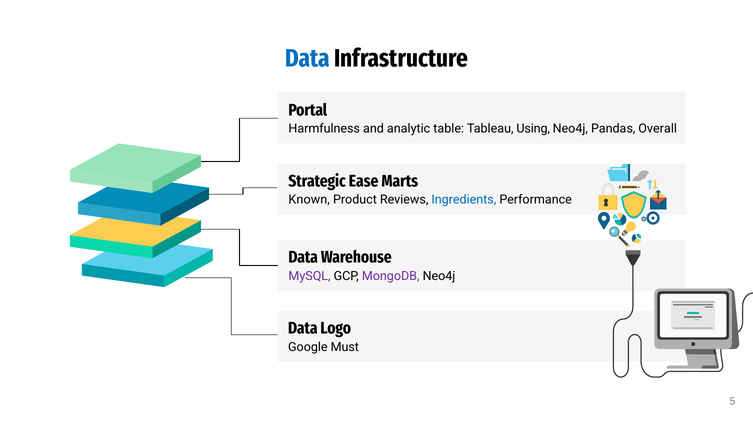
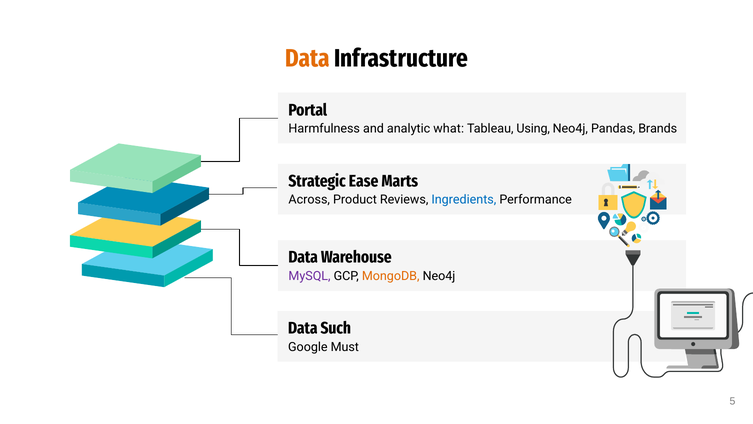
Data colour: blue -> orange (307, 58)
table: table -> what (449, 128)
Overall: Overall -> Brands (658, 128)
Known: Known -> Across (309, 200)
MongoDB colour: purple -> orange (391, 276)
Logo: Logo -> Such (336, 328)
